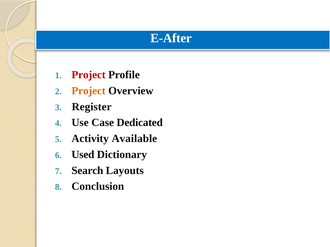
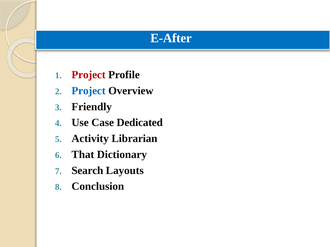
Project colour: orange -> blue (89, 91)
Register: Register -> Friendly (92, 107)
Available: Available -> Librarian (134, 139)
Used: Used -> That (83, 155)
